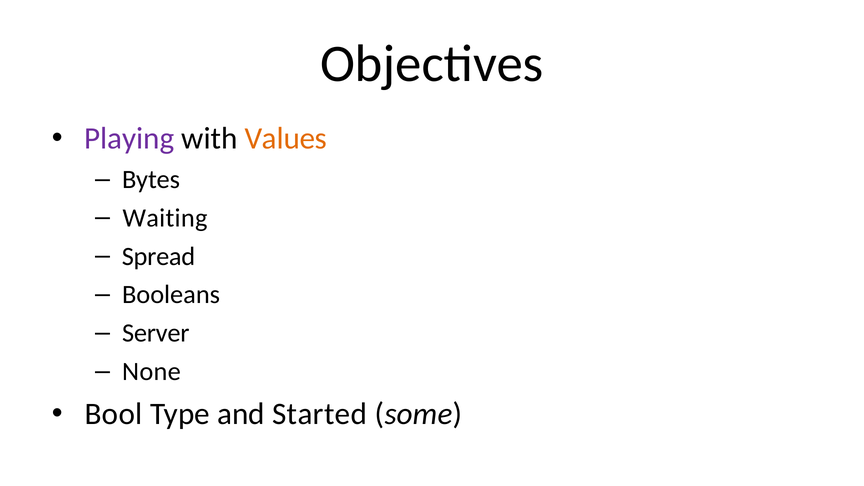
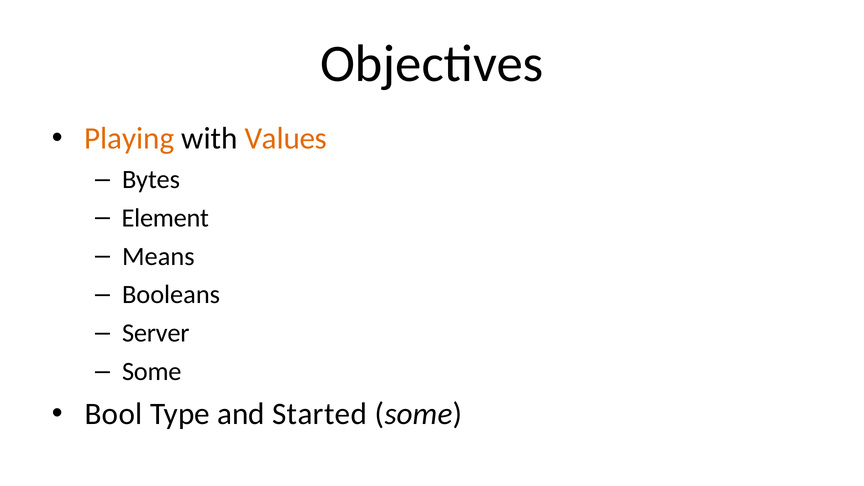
Playing colour: purple -> orange (129, 139)
Waiting: Waiting -> Element (165, 218)
Spread: Spread -> Means (158, 256)
None: None -> Some (152, 372)
